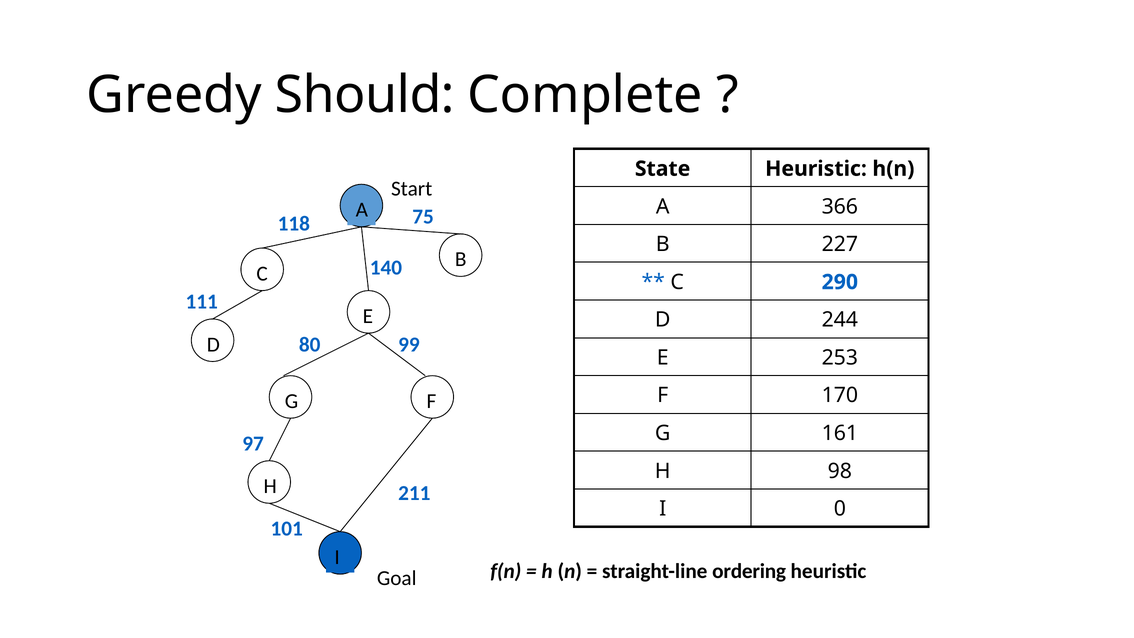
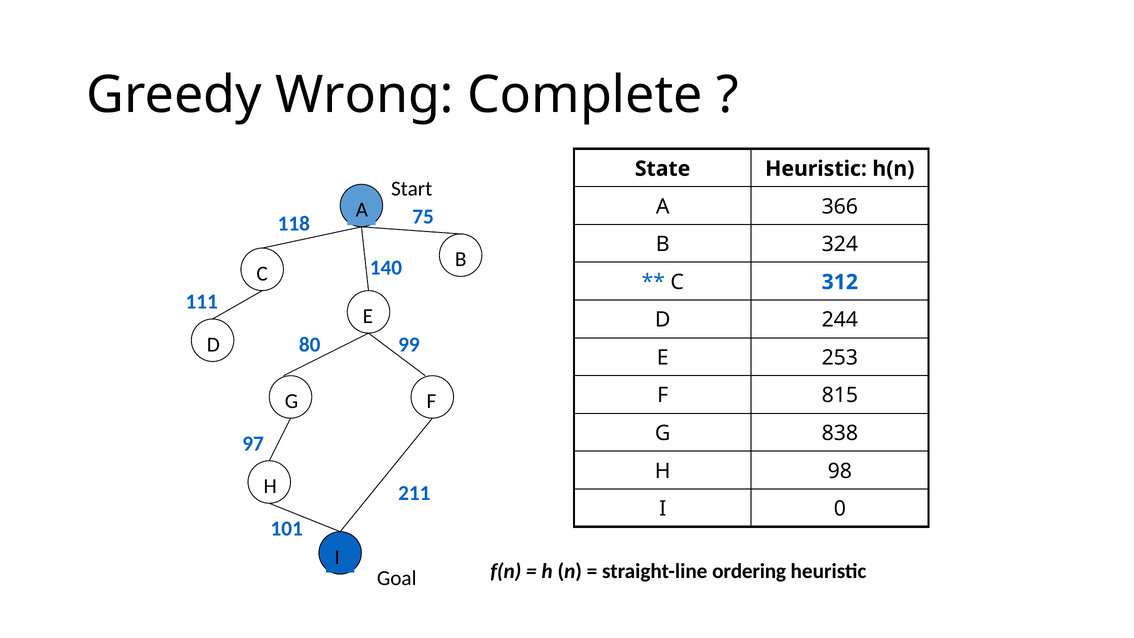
Should: Should -> Wrong (365, 95)
227: 227 -> 324 (840, 244)
290: 290 -> 312 (840, 282)
170: 170 -> 815 (840, 395)
161: 161 -> 838 (840, 433)
